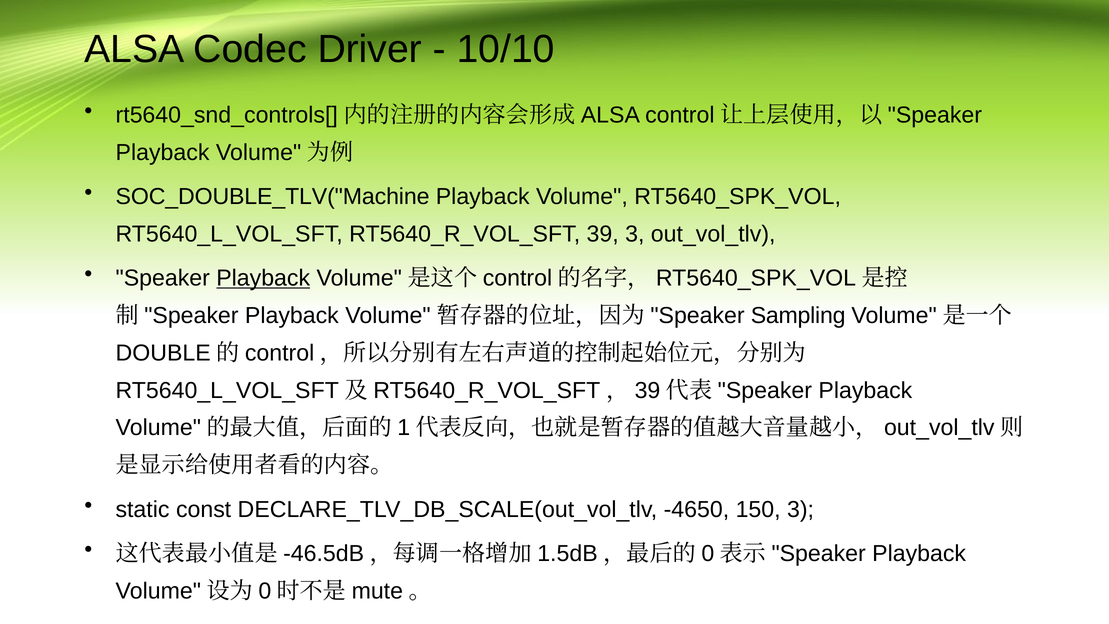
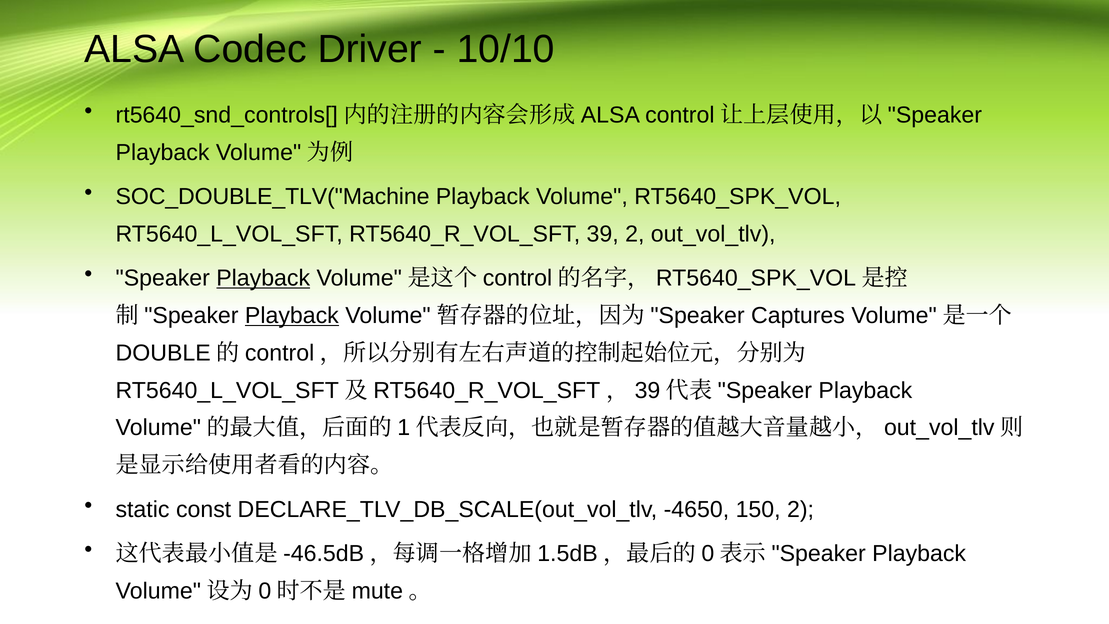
39 3: 3 -> 2 (635, 234)
Playback underline: none -> present (292, 315)
Sampling: Sampling -> Captures (798, 315)
150 3: 3 -> 2 (801, 509)
